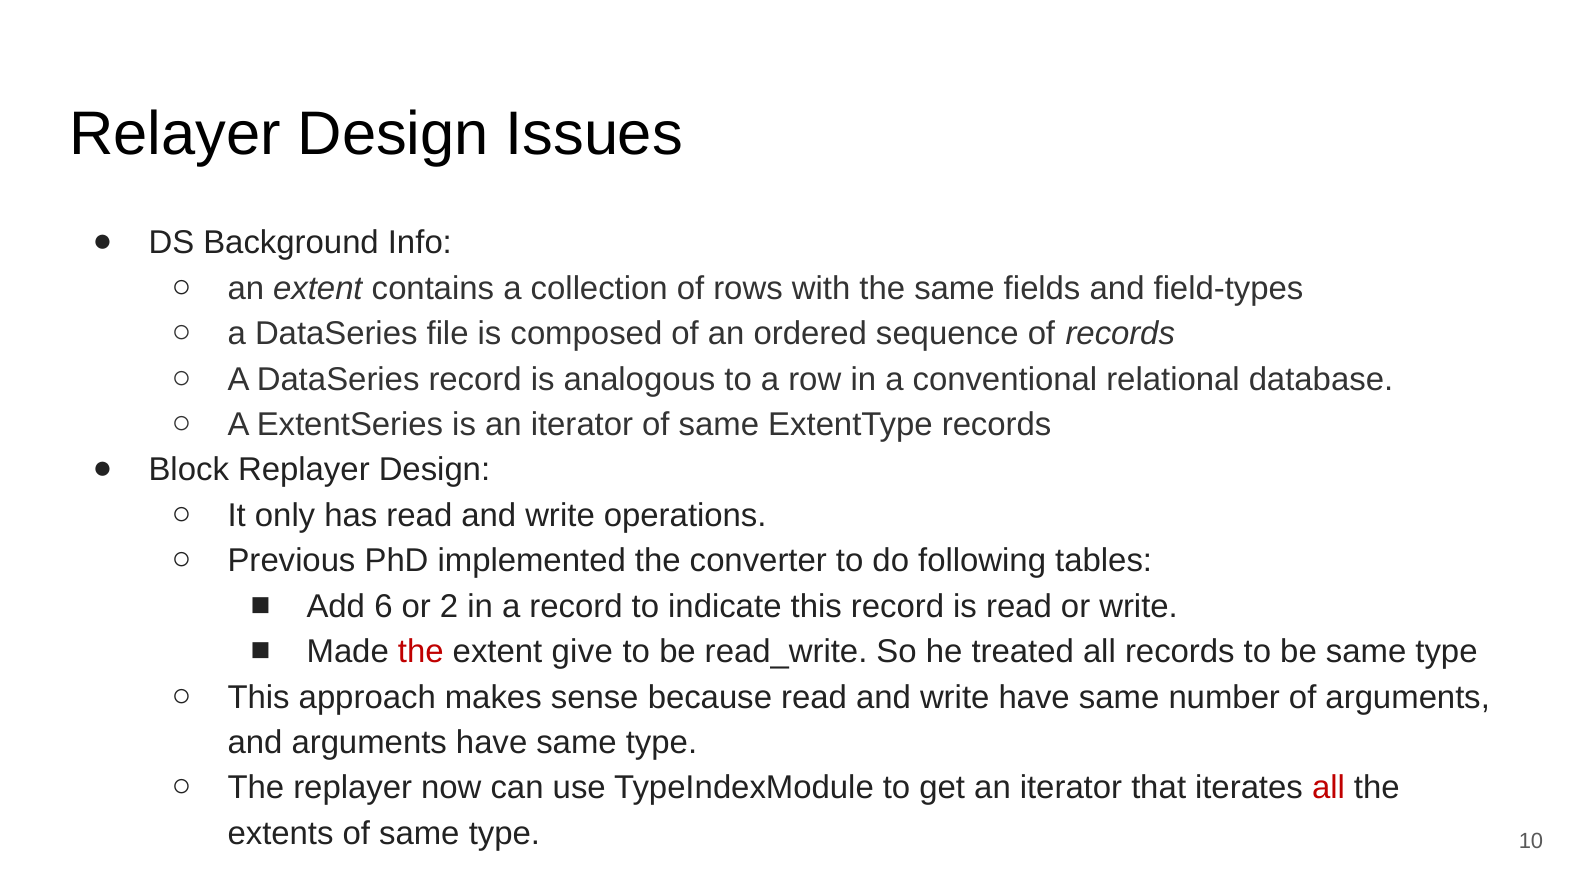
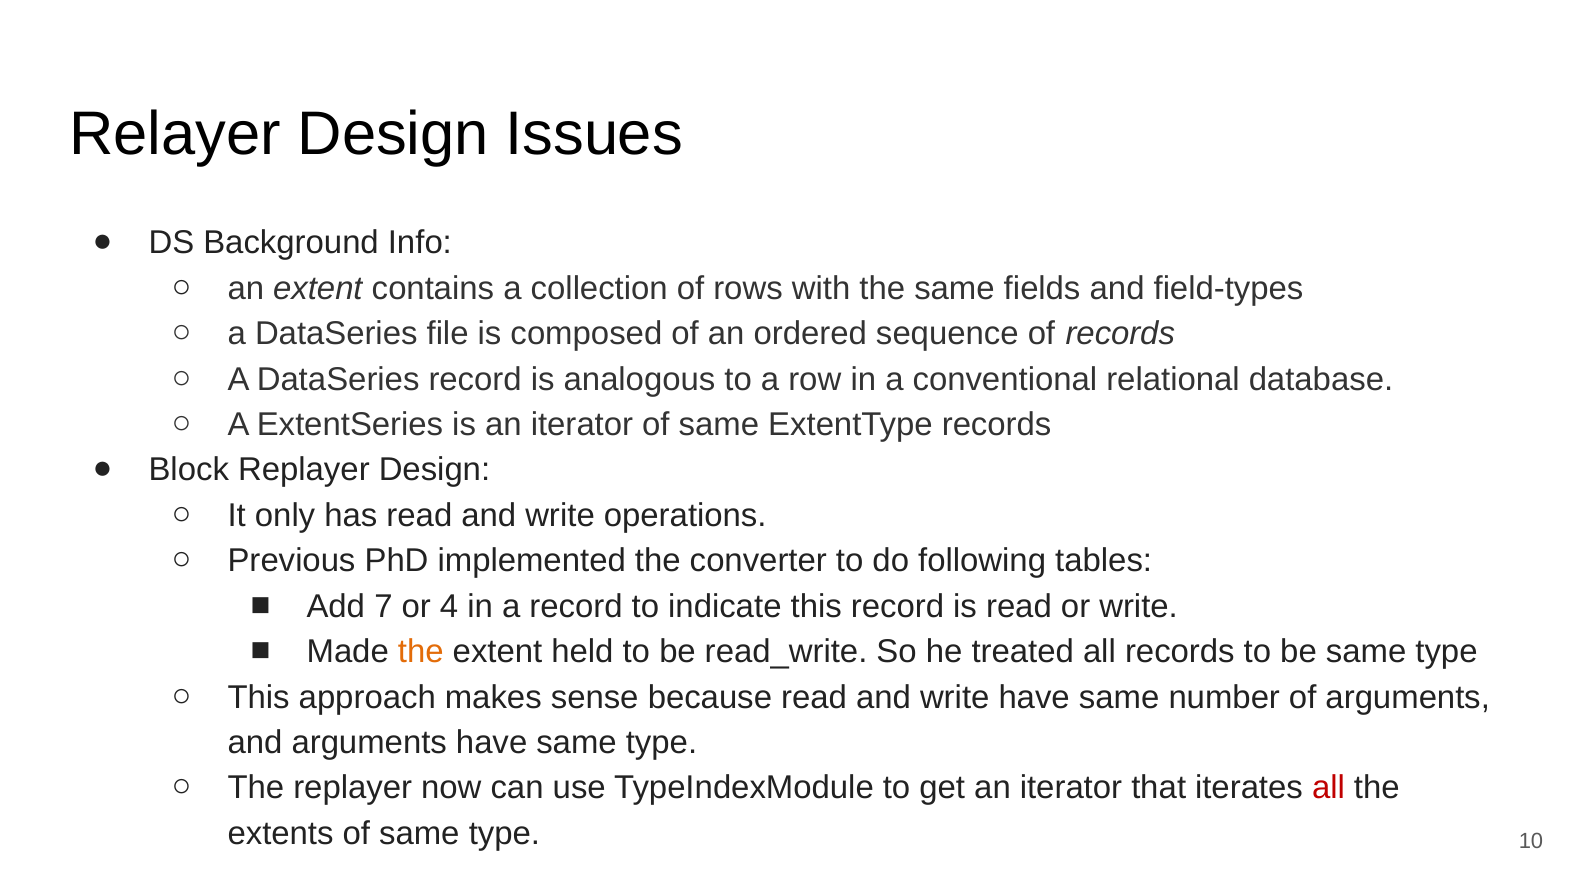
6: 6 -> 7 (383, 606)
2: 2 -> 4 (449, 606)
the colour: red -> orange (421, 652)
give: give -> held (582, 652)
